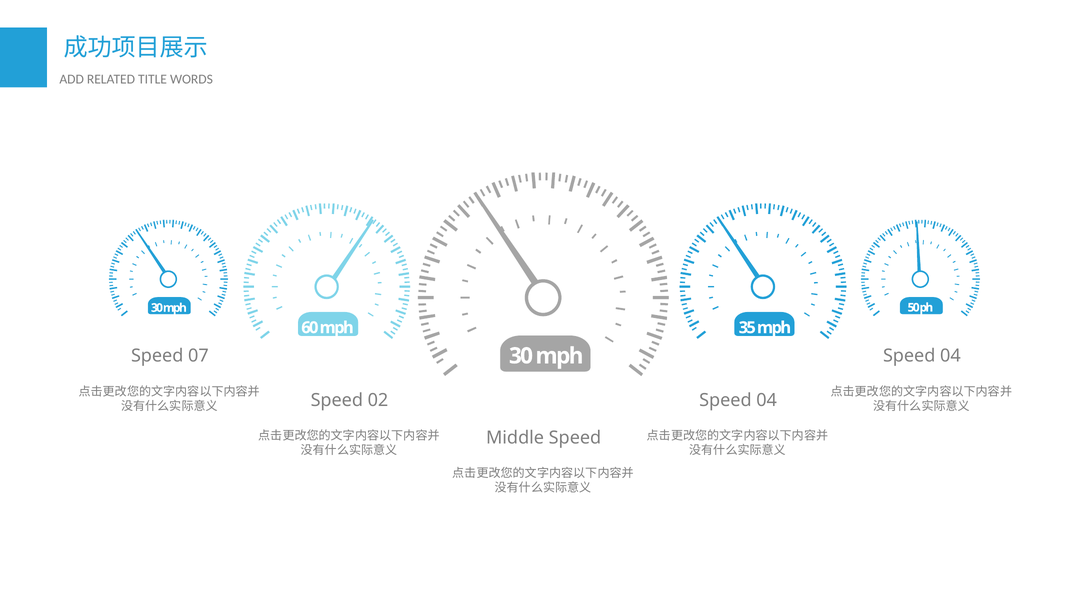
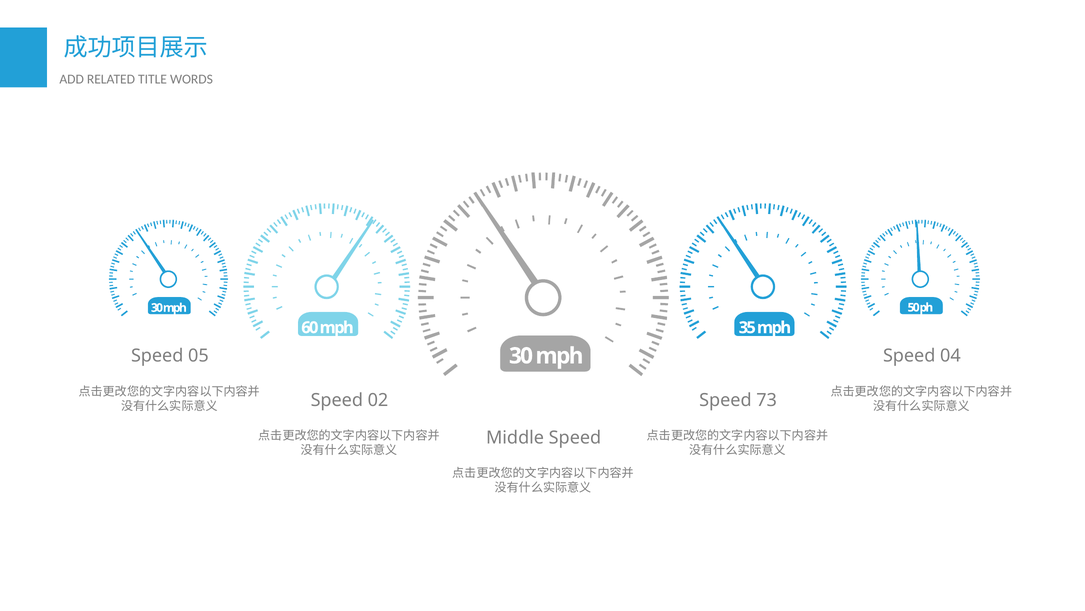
07: 07 -> 05 (198, 356)
04: 04 -> 73 (767, 400)
